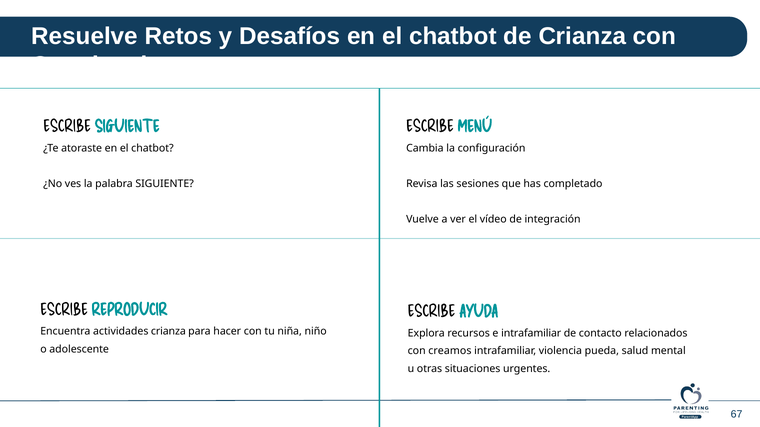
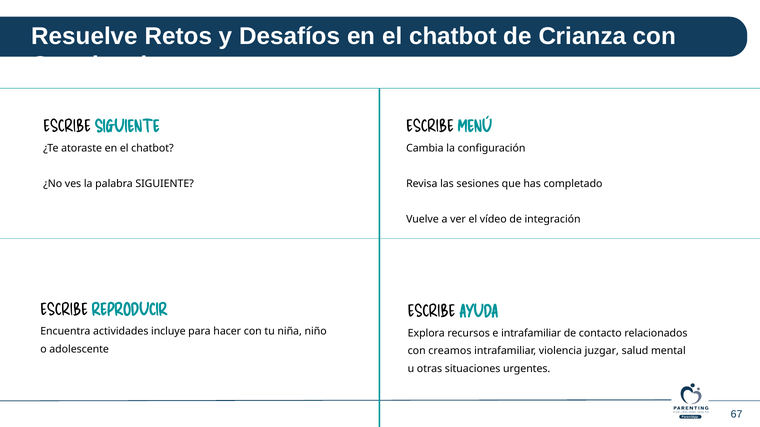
actividades crianza: crianza -> incluye (168, 332)
pueda: pueda -> juzgar (602, 351)
